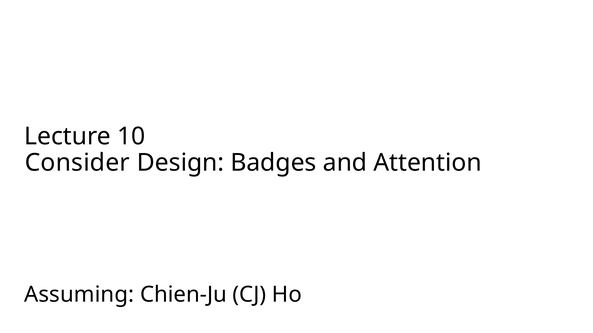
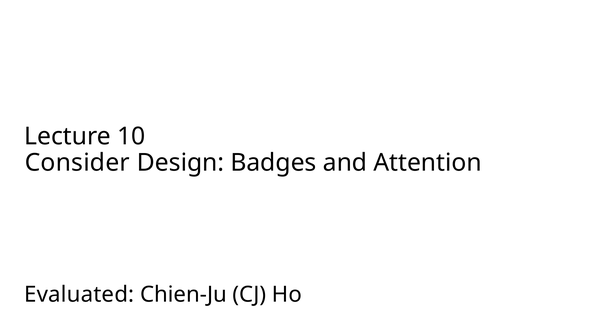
Assuming: Assuming -> Evaluated (79, 295)
